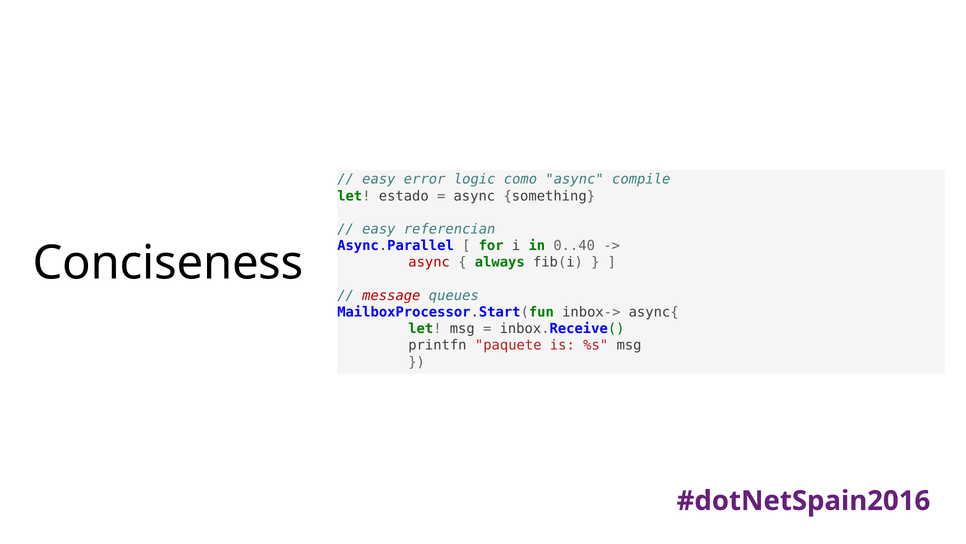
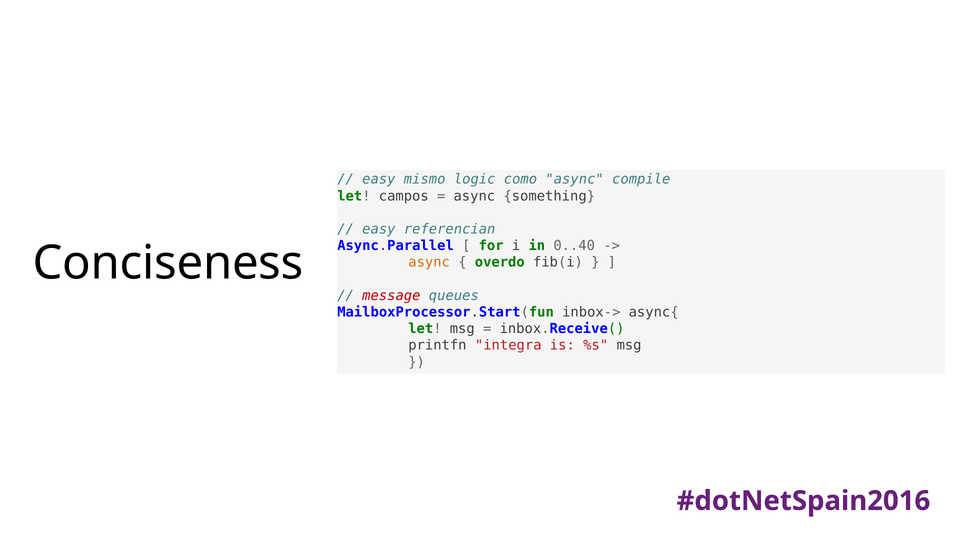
error: error -> mismo (425, 179)
estado: estado -> campos (404, 196)
async colour: red -> orange (429, 262)
always: always -> overdo (500, 262)
paquete: paquete -> integra (508, 345)
